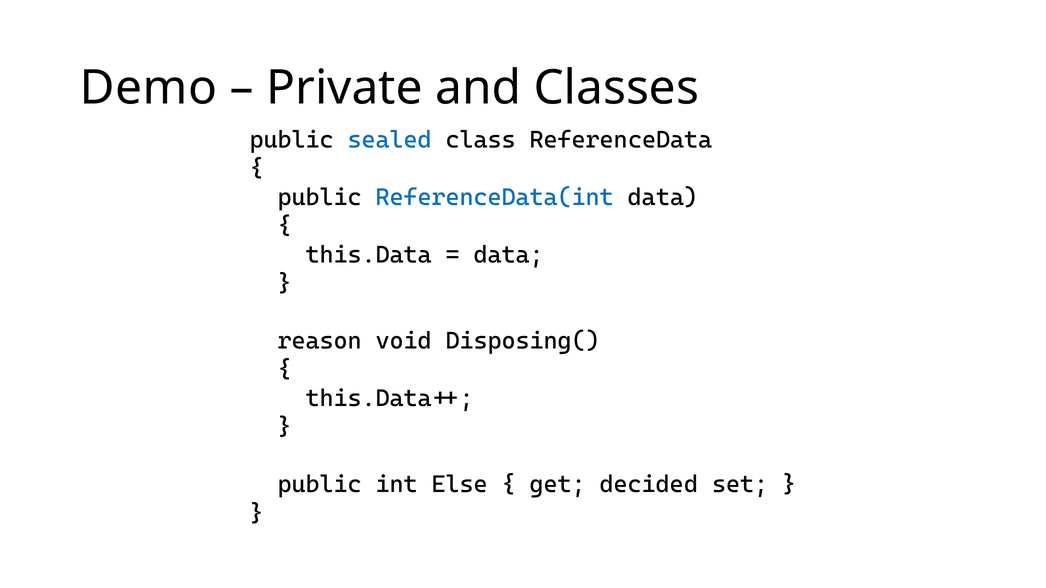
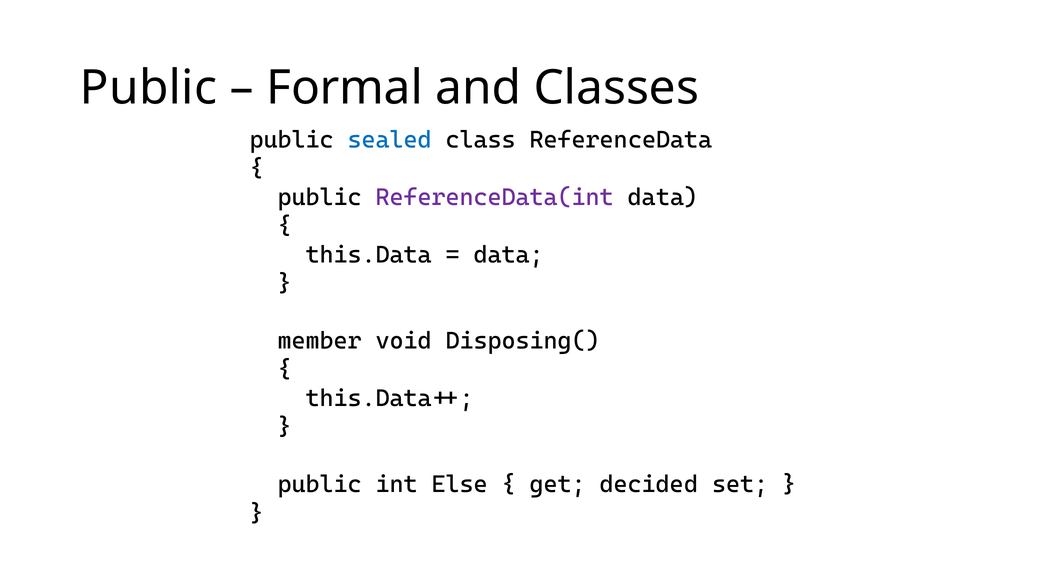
Demo: Demo -> Public (148, 88)
Private: Private -> Formal (345, 88)
ReferenceData(int colour: blue -> purple (495, 197)
reason: reason -> member (320, 341)
